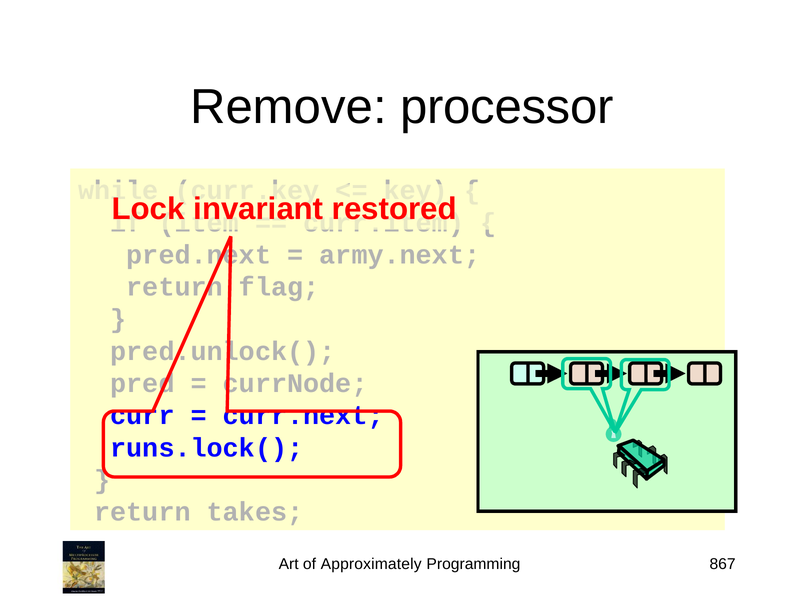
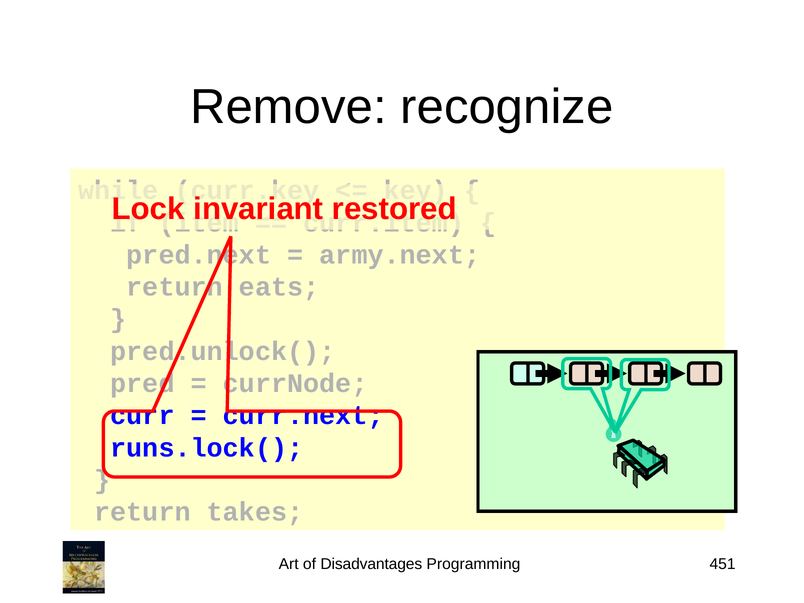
processor: processor -> recognize (507, 107)
flag: flag -> eats (279, 287)
Approximately: Approximately -> Disadvantages (371, 564)
867: 867 -> 451 (723, 564)
